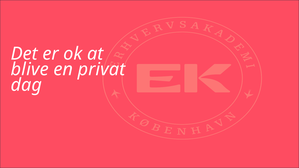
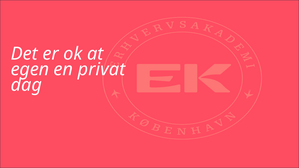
blive: blive -> egen (30, 69)
